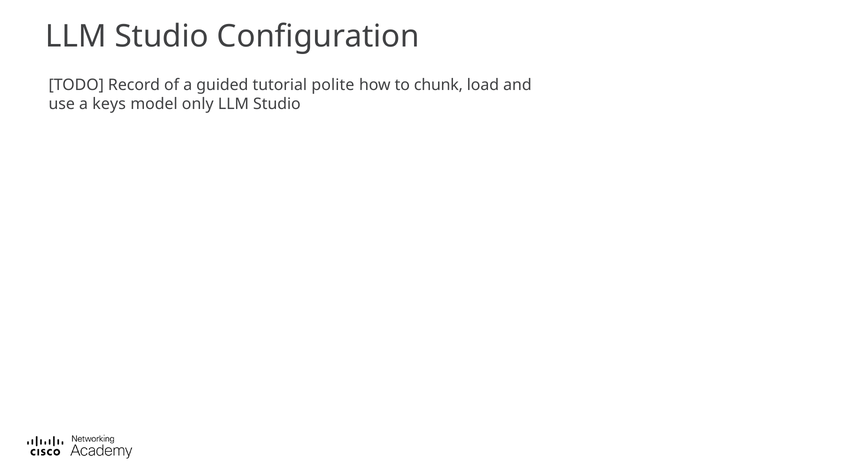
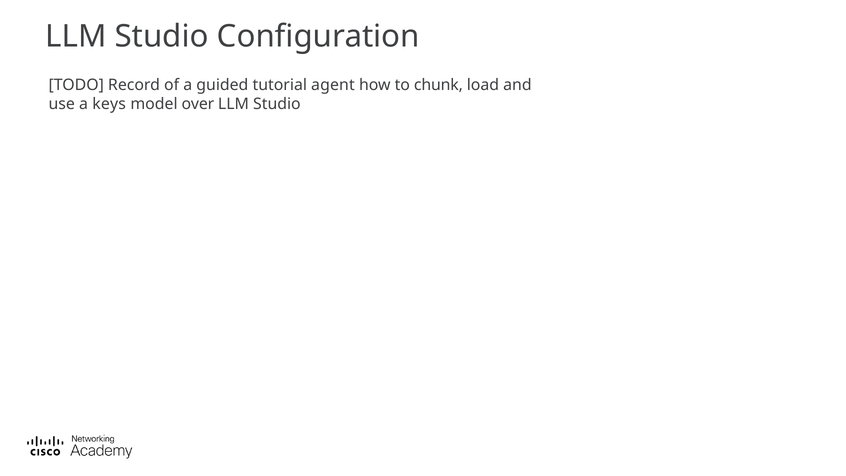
polite: polite -> agent (333, 85)
only: only -> over (198, 104)
